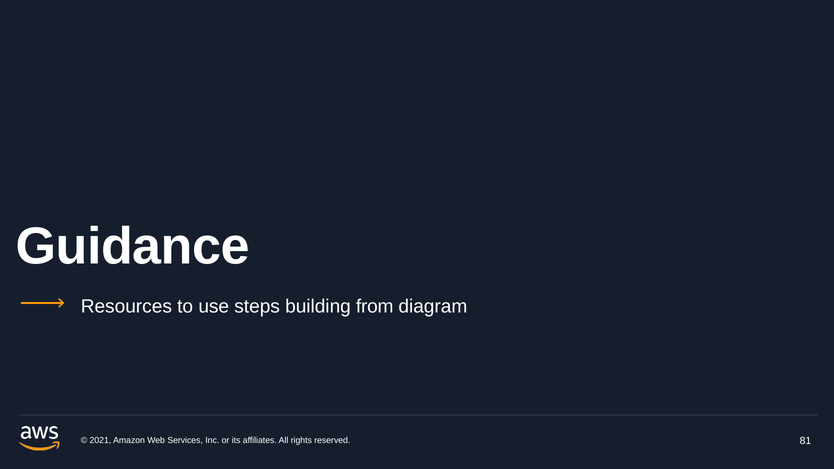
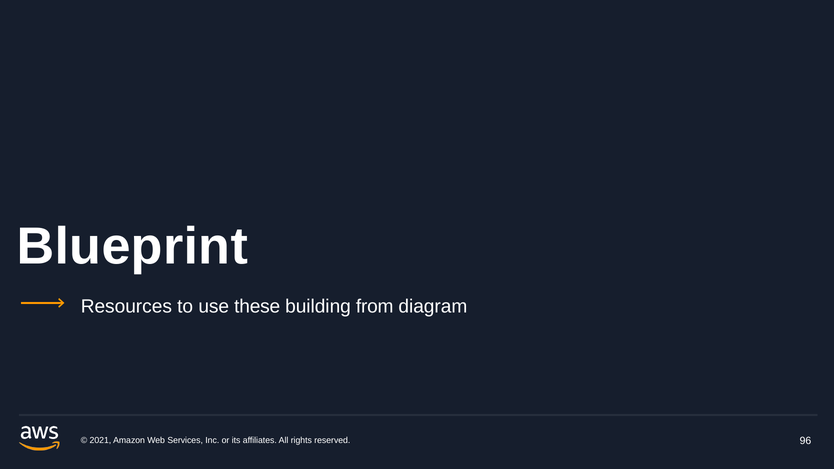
Guidance: Guidance -> Blueprint (132, 247)
steps: steps -> these (257, 307)
81: 81 -> 96 (805, 441)
